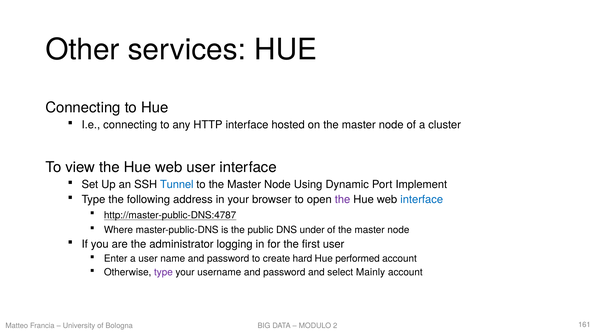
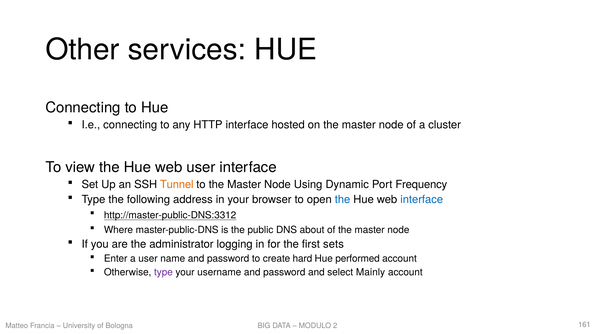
Tunnel colour: blue -> orange (177, 185)
Implement: Implement -> Frequency (421, 185)
the colour: purple -> blue (343, 200)
http://master-public-DNS:4787: http://master-public-DNS:4787 -> http://master-public-DNS:3312 (170, 216)
under: under -> about (312, 230)
first user: user -> sets (333, 245)
